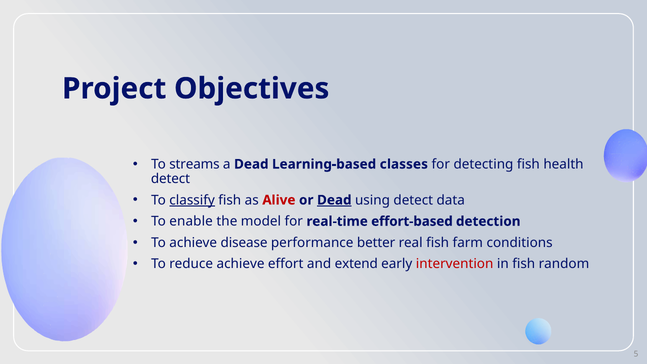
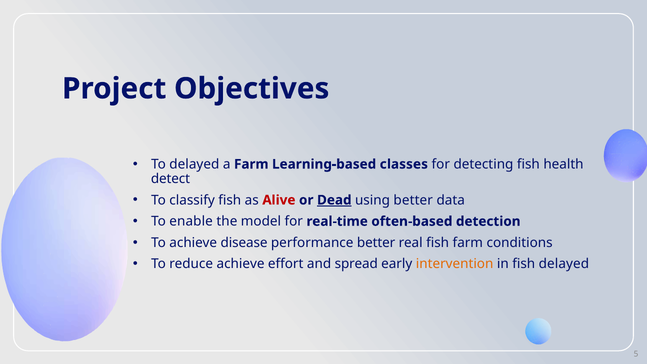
To streams: streams -> delayed (194, 164)
a Dead: Dead -> Farm (251, 164)
classify underline: present -> none (192, 200)
using detect: detect -> better (413, 200)
effort-based: effort-based -> often-based (412, 221)
extend: extend -> spread (356, 264)
intervention colour: red -> orange (455, 264)
fish random: random -> delayed (564, 264)
